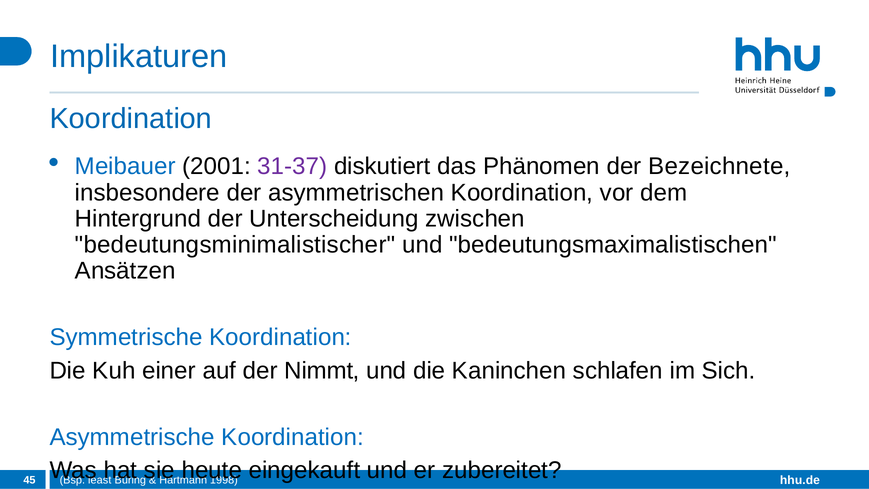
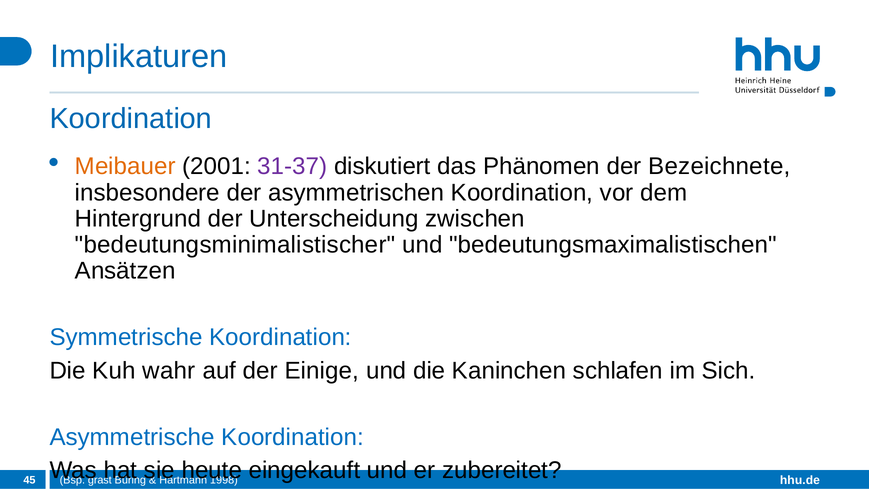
Meibauer colour: blue -> orange (125, 167)
einer: einer -> wahr (169, 371)
Nimmt: Nimmt -> Einige (322, 371)
least: least -> grast (100, 481)
